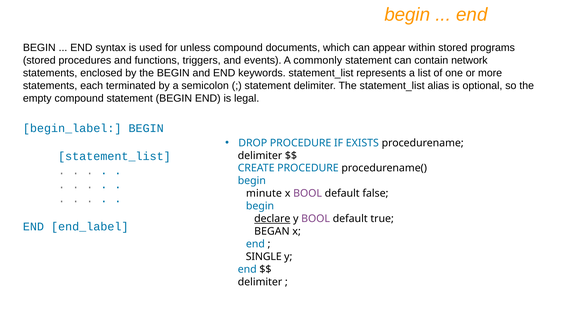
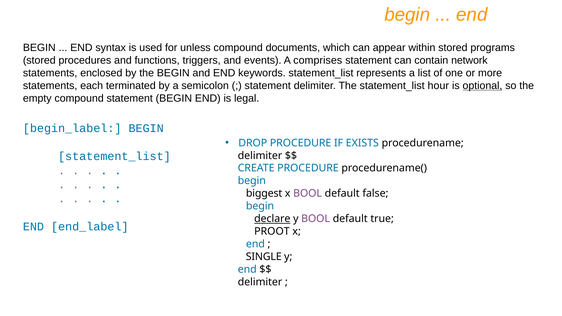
commonly: commonly -> comprises (318, 60)
alias: alias -> hour (438, 86)
optional underline: none -> present (482, 86)
minute: minute -> biggest (264, 194)
BEGAN: BEGAN -> PROOT (272, 231)
